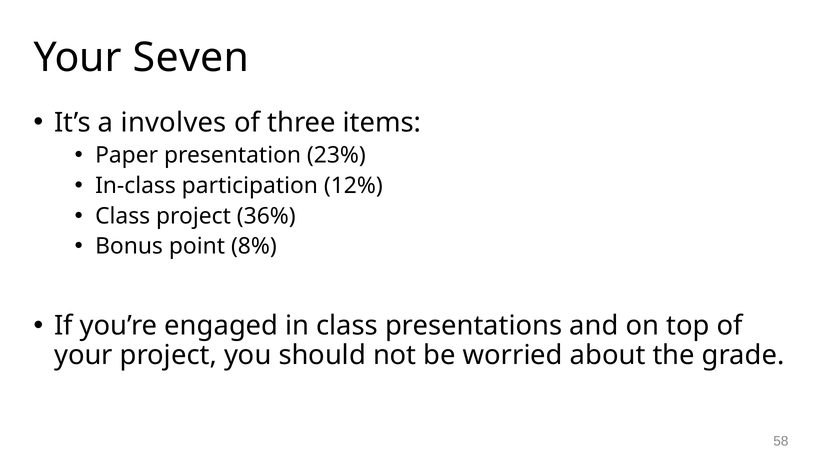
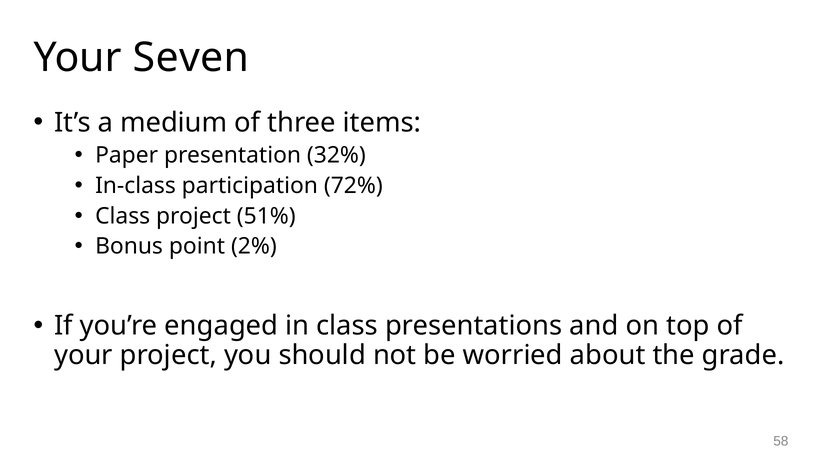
involves: involves -> medium (174, 122)
23%: 23% -> 32% (336, 155)
12%: 12% -> 72% (353, 186)
36%: 36% -> 51% (266, 216)
8%: 8% -> 2% (254, 246)
